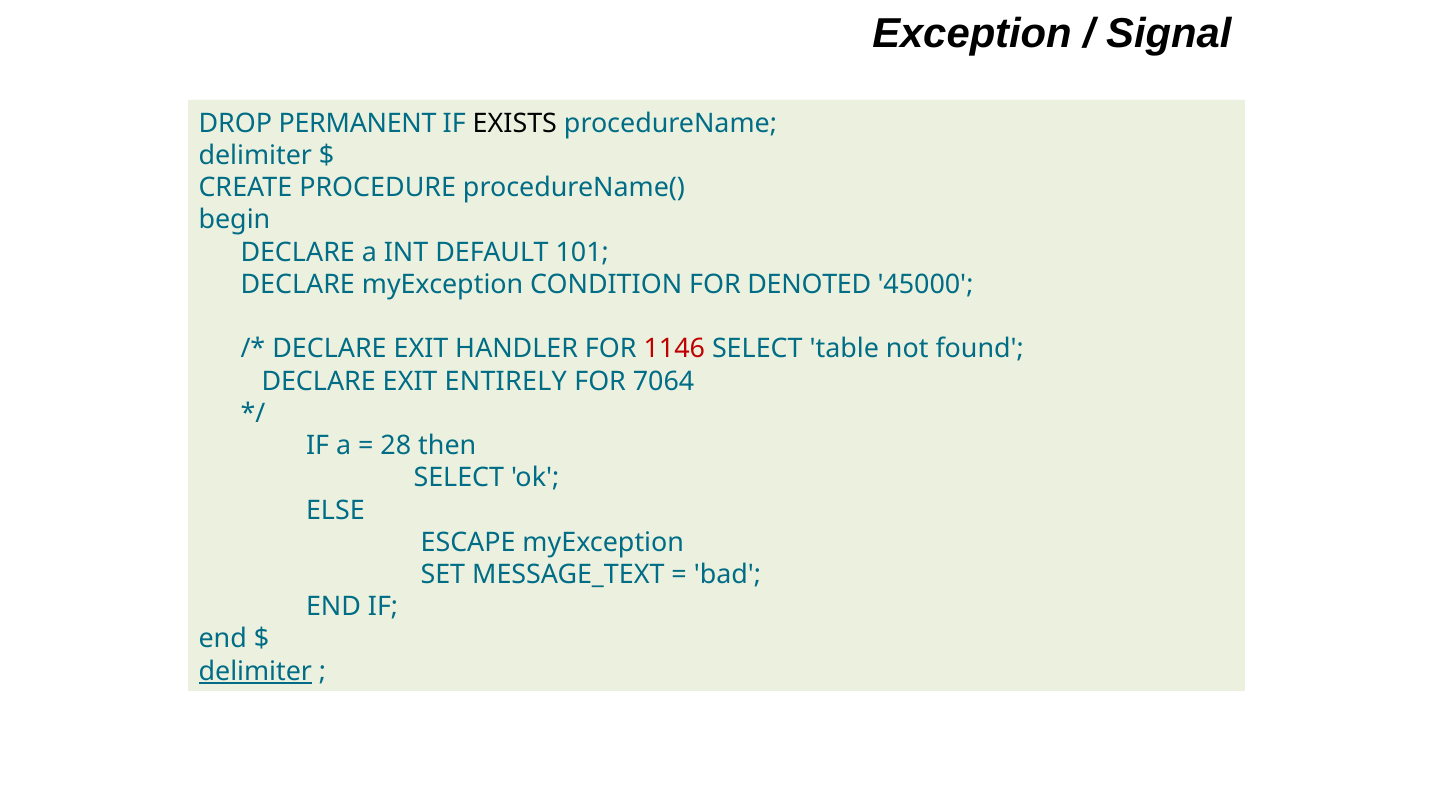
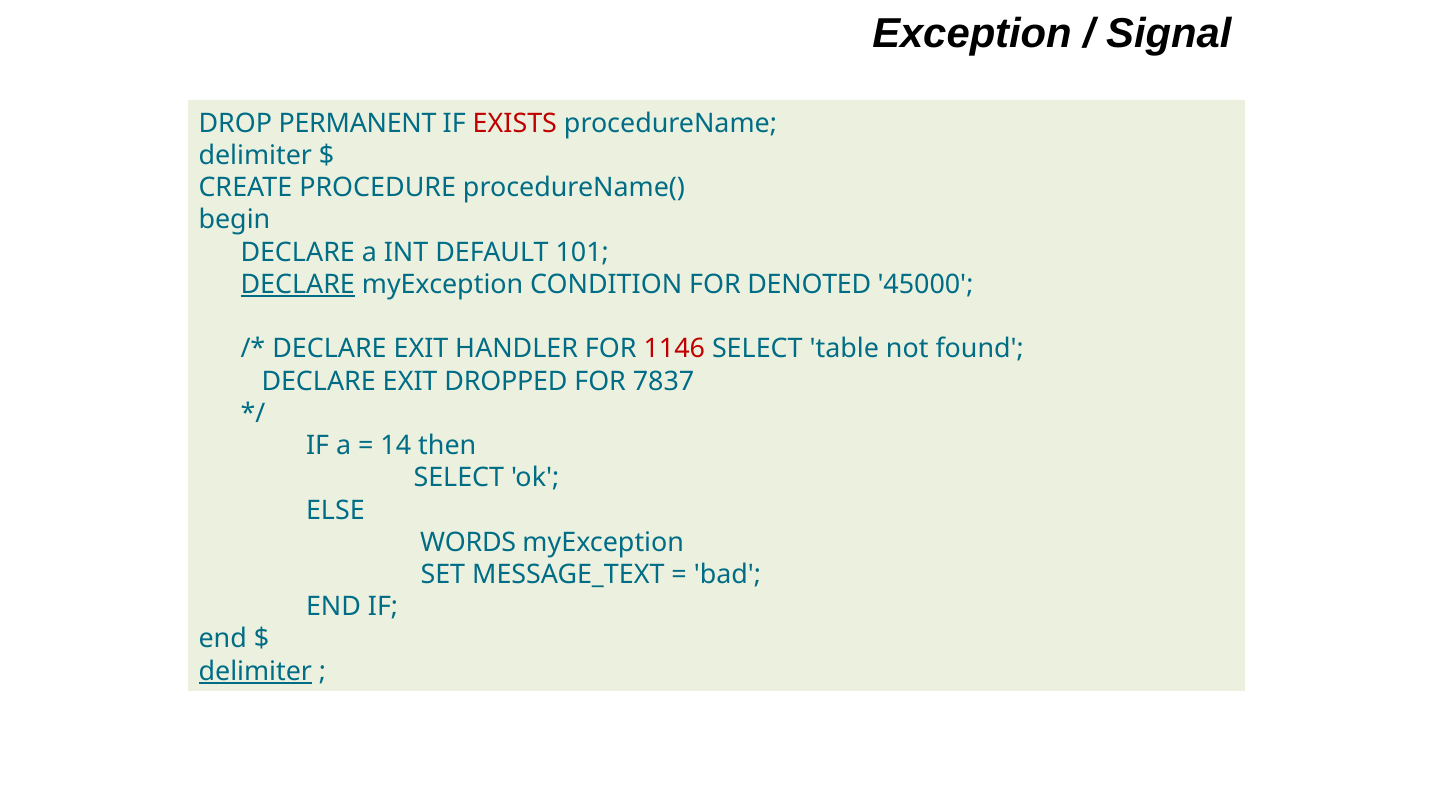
EXISTS colour: black -> red (515, 123)
DECLARE underline: none -> present (298, 285)
ENTIRELY: ENTIRELY -> DROPPED (506, 381)
7064: 7064 -> 7837 (664, 381)
28: 28 -> 14 (396, 446)
ESCAPE: ESCAPE -> WORDS (468, 543)
